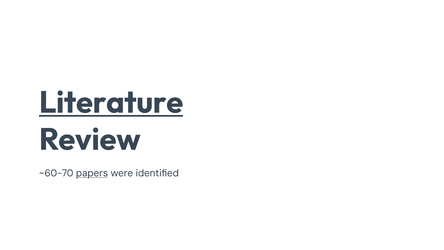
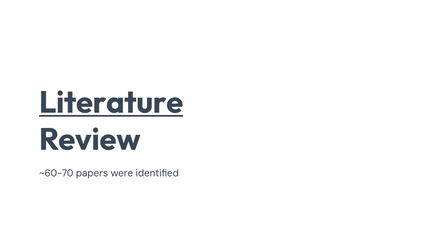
papers underline: present -> none (92, 173)
